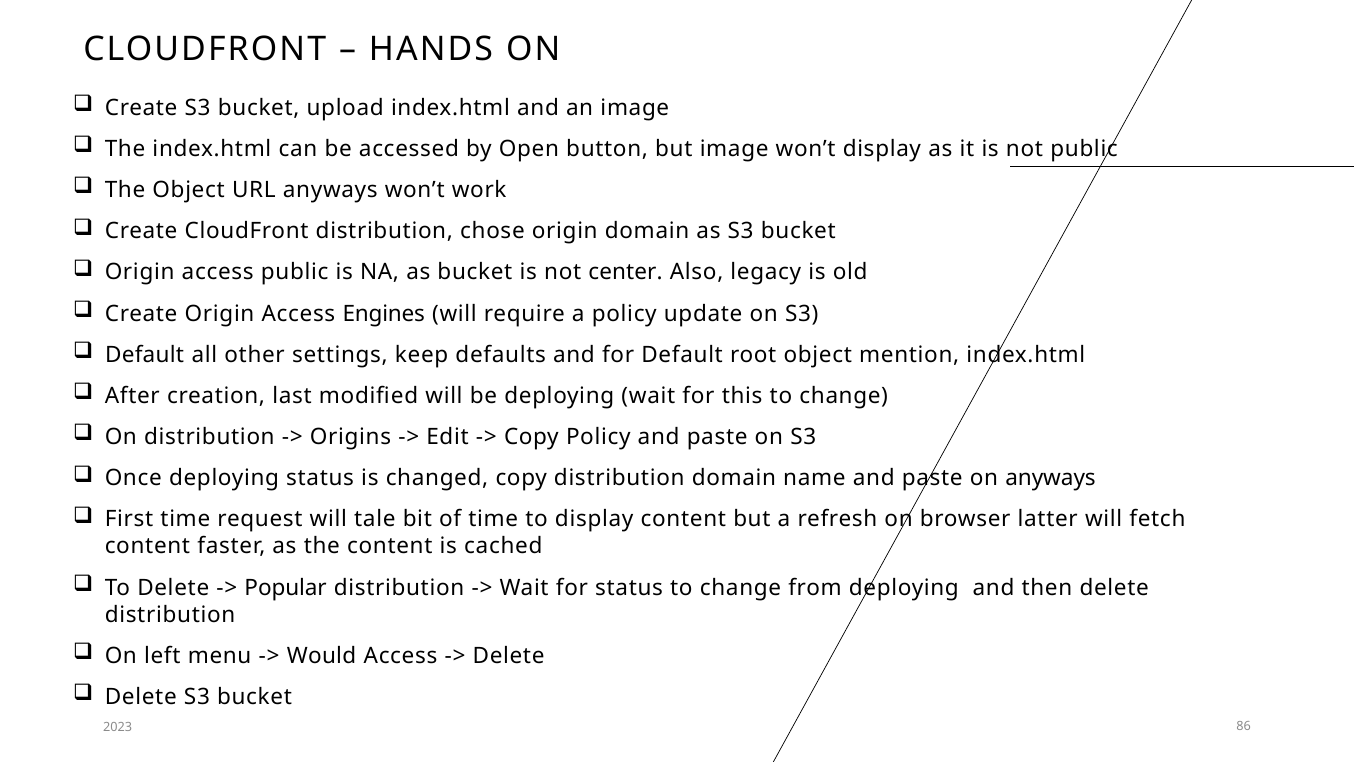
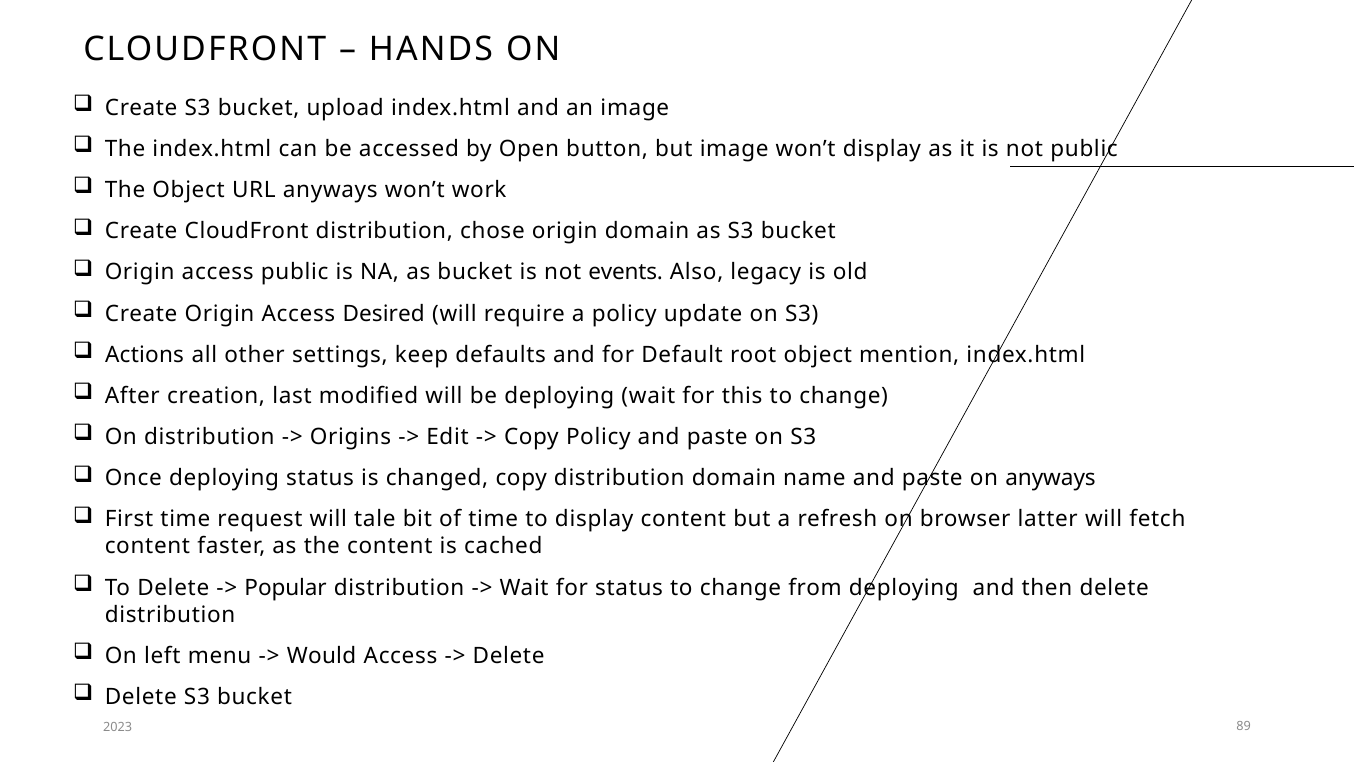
center: center -> events (626, 272)
Engines: Engines -> Desired (384, 313)
Default: Default -> Actions (145, 355)
86: 86 -> 89 (1244, 726)
